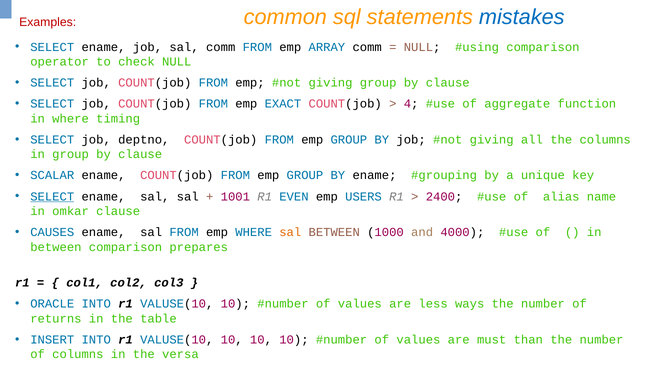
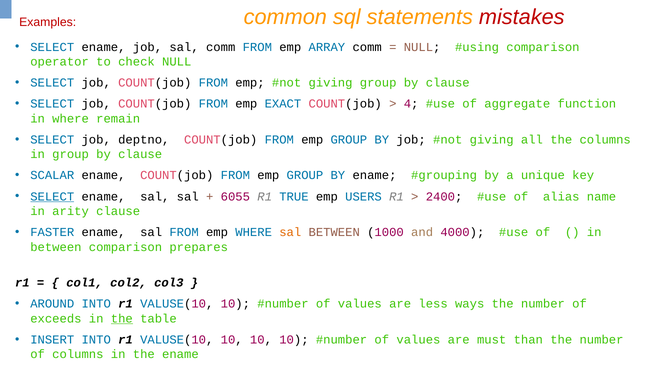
mistakes colour: blue -> red (522, 17)
timing: timing -> remain (118, 119)
1001: 1001 -> 6055 (235, 197)
EVEN: EVEN -> TRUE (294, 197)
omkar: omkar -> arity (71, 211)
CAUSES: CAUSES -> FASTER (52, 232)
ORACLE: ORACLE -> AROUND (52, 304)
returns: returns -> exceeds (56, 319)
the underline: none -> present (122, 319)
the versa: versa -> ename (180, 355)
